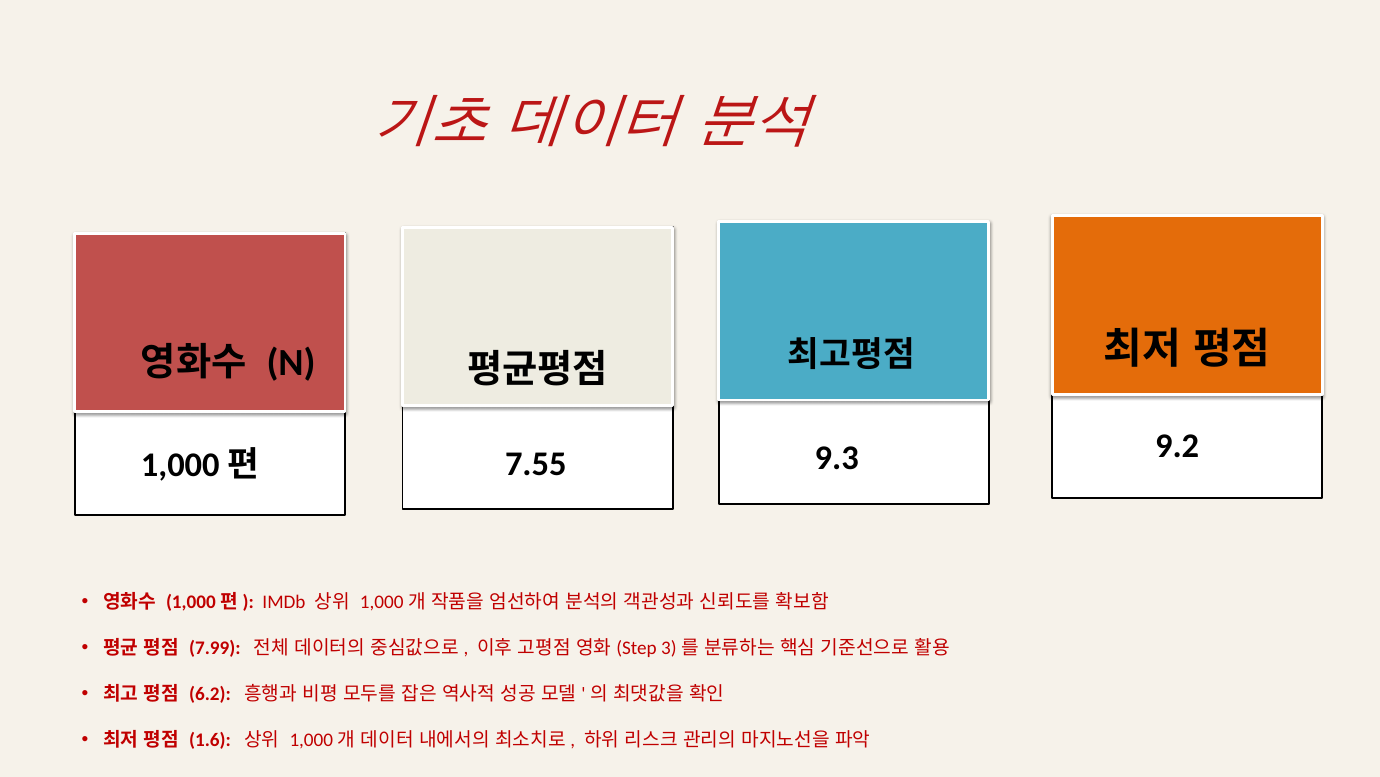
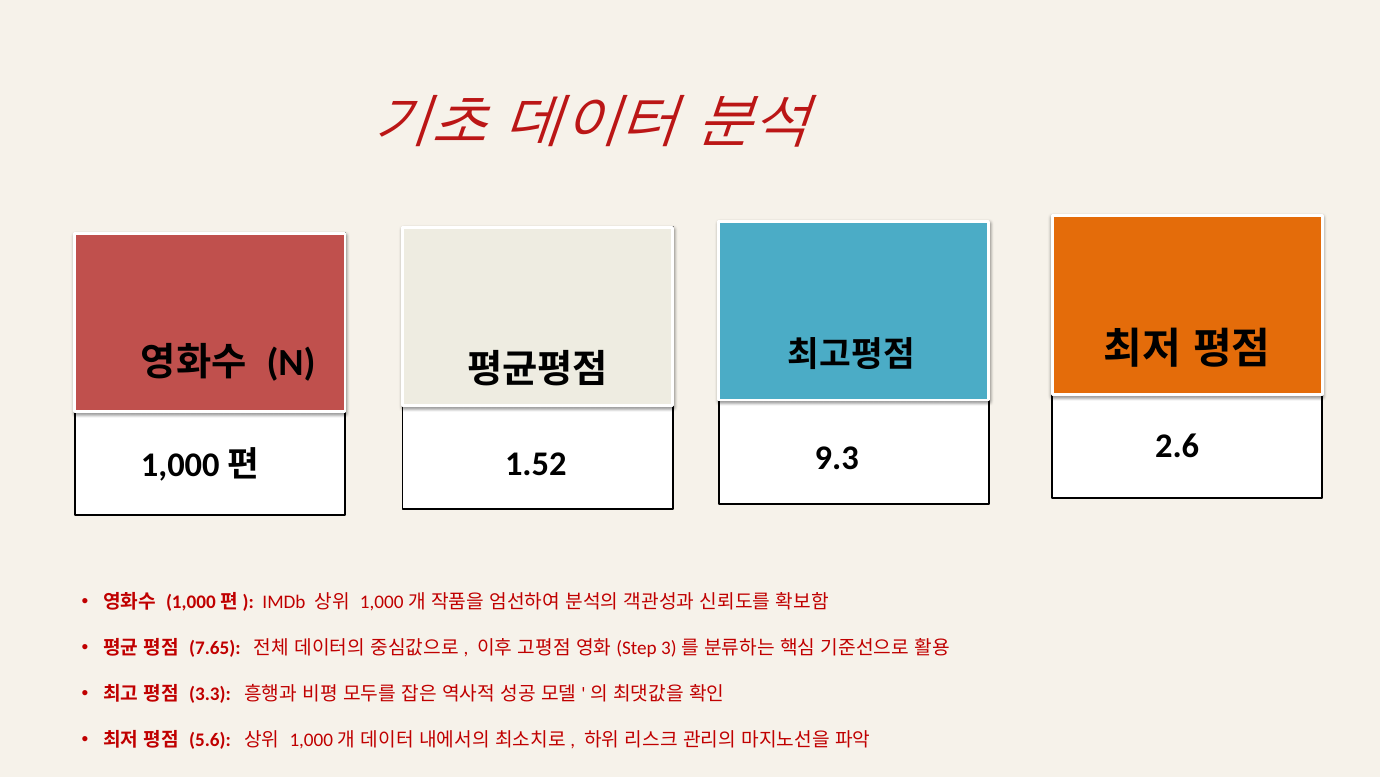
7.55: 7.55 -> 1.52 (536, 464)
9.2: 9.2 -> 2.6 (1177, 446)
7.99: 7.99 -> 7.65 (215, 647)
6.2: 6.2 -> 3.3 (210, 693)
1.6: 1.6 -> 5.6 (210, 739)
